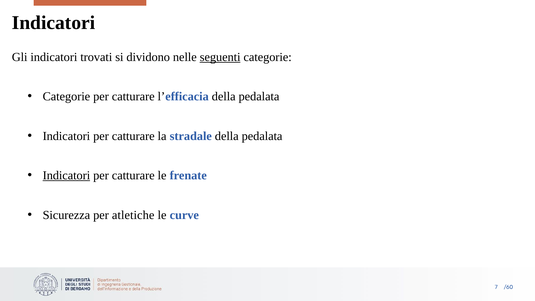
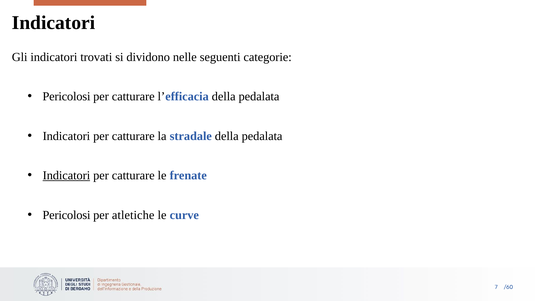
seguenti underline: present -> none (220, 57)
Categorie: Categorie -> Pericolosi (66, 97)
Sicurezza: Sicurezza -> Pericolosi (66, 215)
